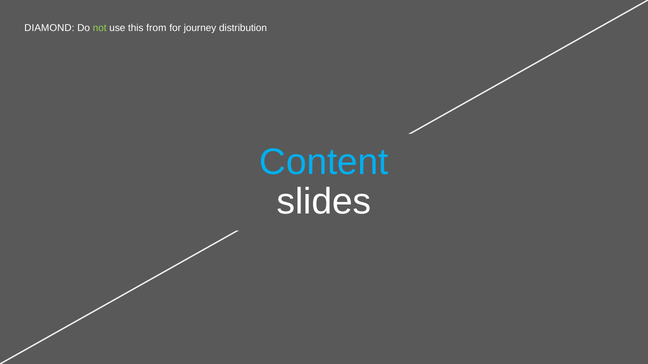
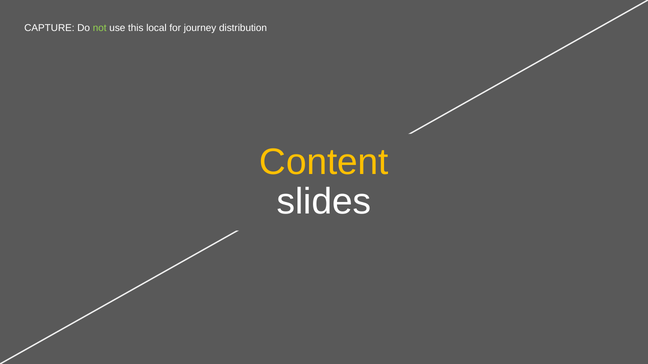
DIAMOND: DIAMOND -> CAPTURE (49, 28)
from: from -> local (156, 28)
Content colour: light blue -> yellow (324, 162)
